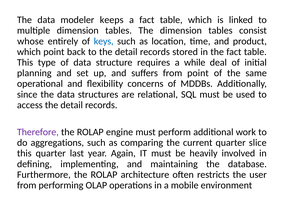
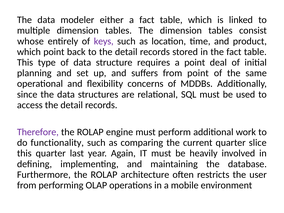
keeps: keeps -> either (112, 20)
keys colour: blue -> purple (104, 41)
a while: while -> point (195, 62)
aggregations: aggregations -> functionality (57, 143)
